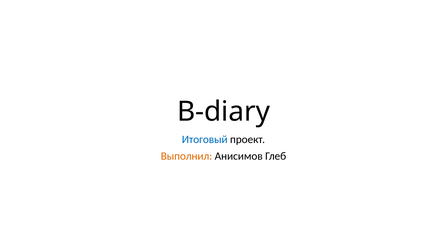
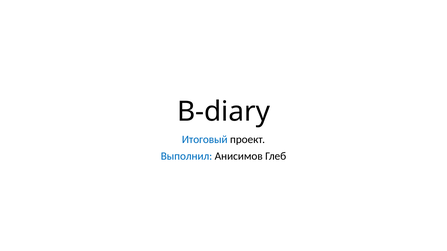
Выполнил colour: orange -> blue (186, 156)
